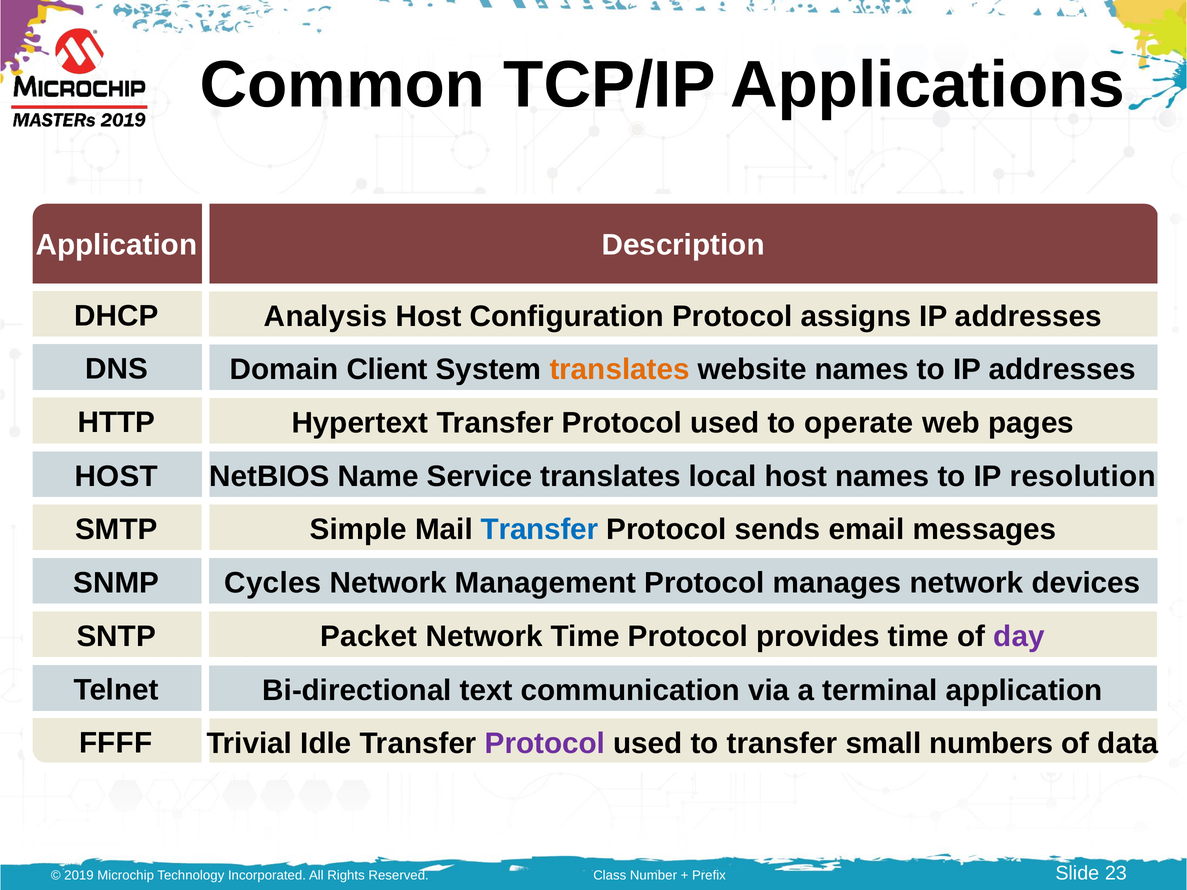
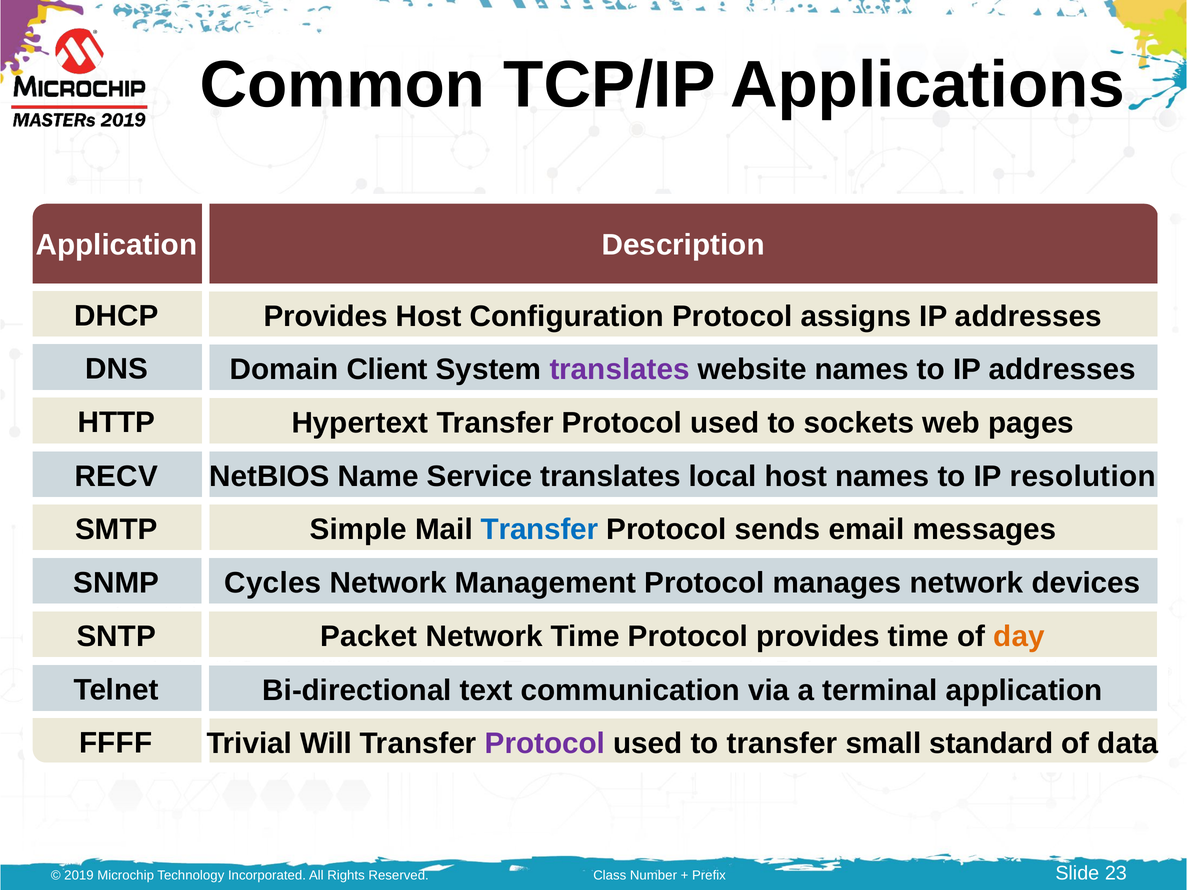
Analysis: Analysis -> Provides (326, 316)
translates colour: orange -> purple (620, 370)
operate: operate -> sockets (859, 423)
HOST: HOST -> RECV (116, 477)
day colour: purple -> orange (1019, 637)
Idle: Idle -> Will (326, 744)
numbers: numbers -> standard (991, 744)
